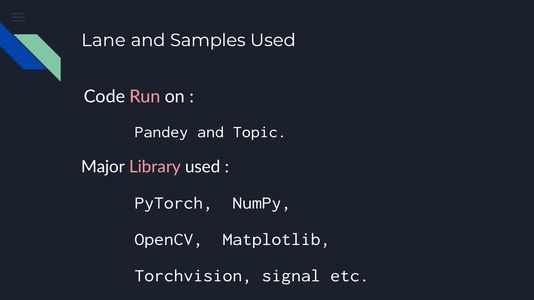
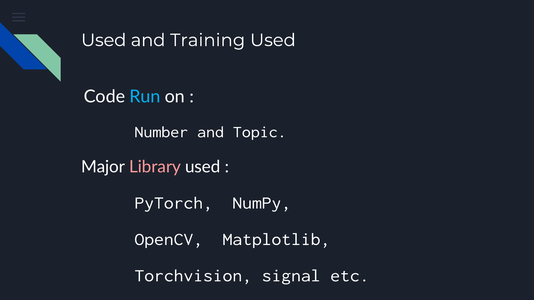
Lane: Lane -> Used (104, 40)
Samples: Samples -> Training (208, 40)
Run colour: pink -> light blue (145, 97)
Pandey: Pandey -> Number (161, 132)
